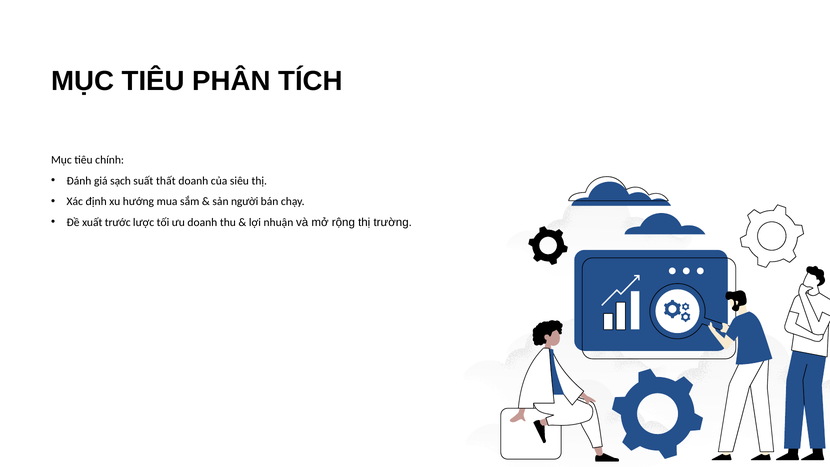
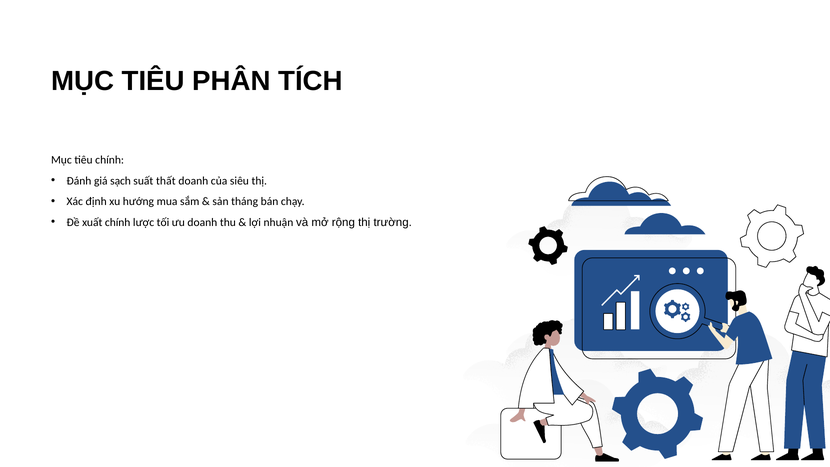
người: người -> tháng (245, 202)
xuất trước: trước -> chính (118, 222)
